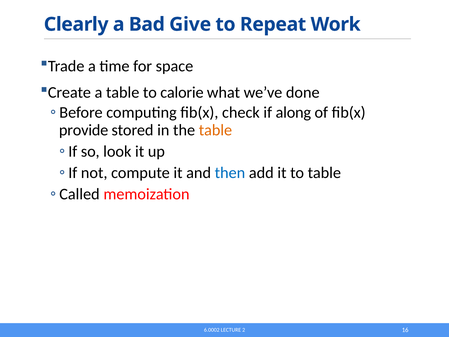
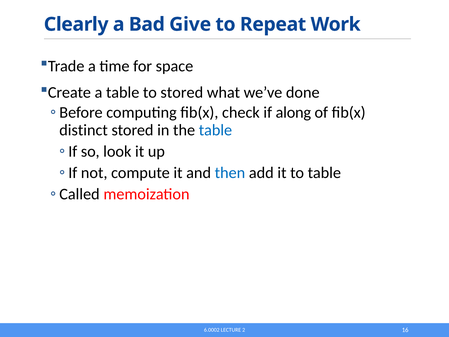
to calorie: calorie -> stored (182, 92)
provide: provide -> distinct (84, 130)
table colour: orange -> blue (215, 130)
